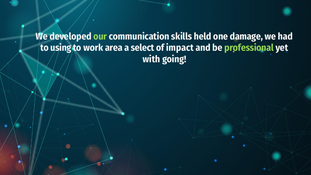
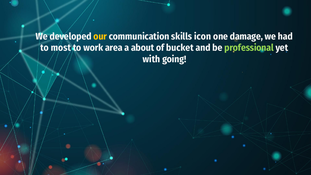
our colour: light green -> yellow (100, 36)
held: held -> icon (203, 36)
using: using -> most (61, 48)
select: select -> about (143, 48)
impact: impact -> bucket (180, 48)
